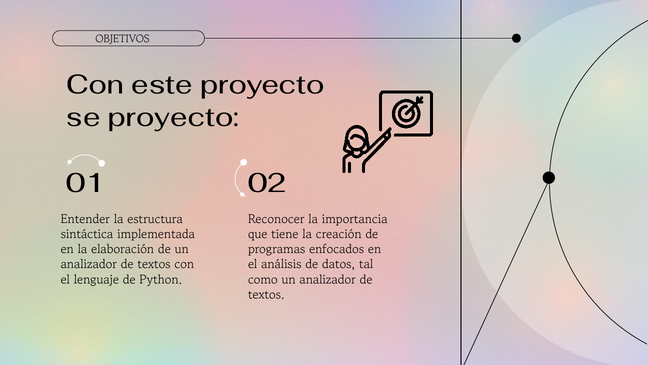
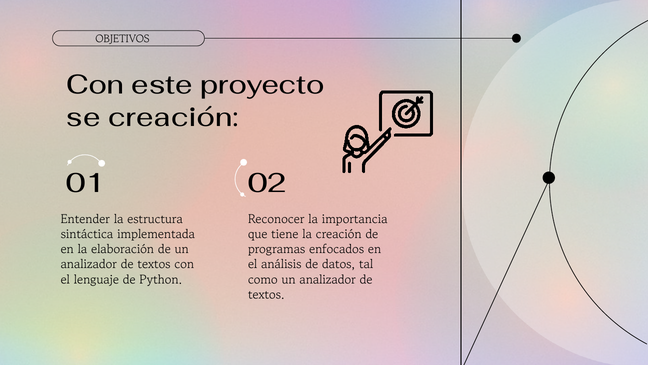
se proyecto: proyecto -> creación (173, 117)
